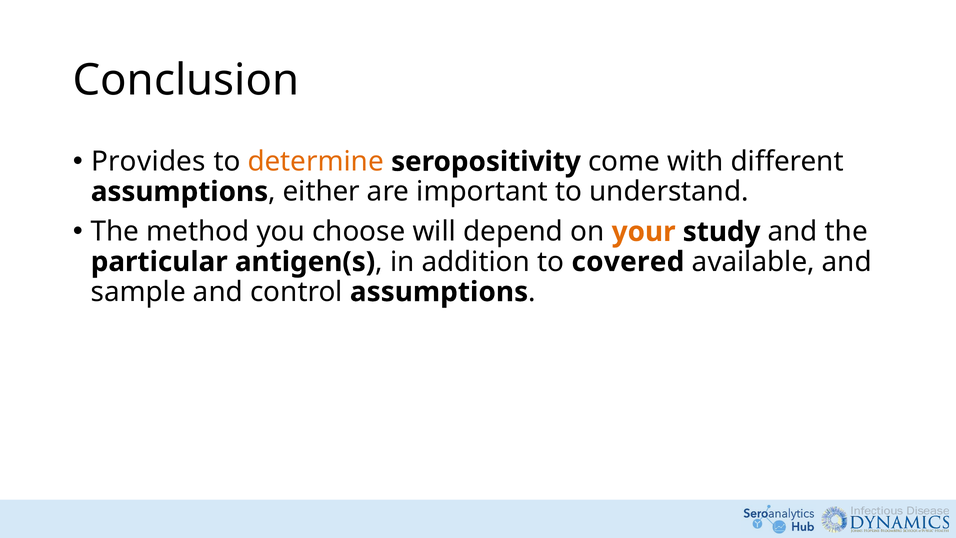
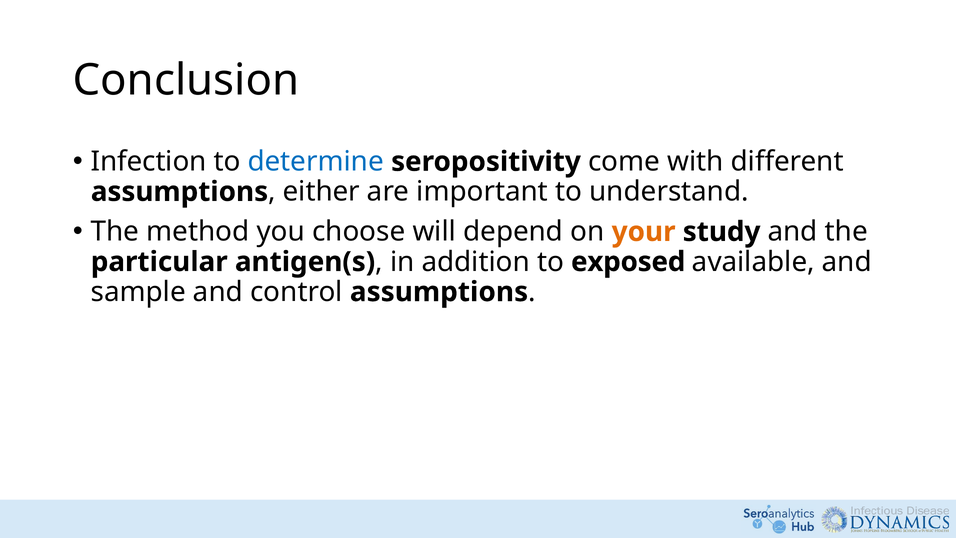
Provides: Provides -> Infection (149, 162)
determine colour: orange -> blue (316, 162)
covered: covered -> exposed (628, 262)
